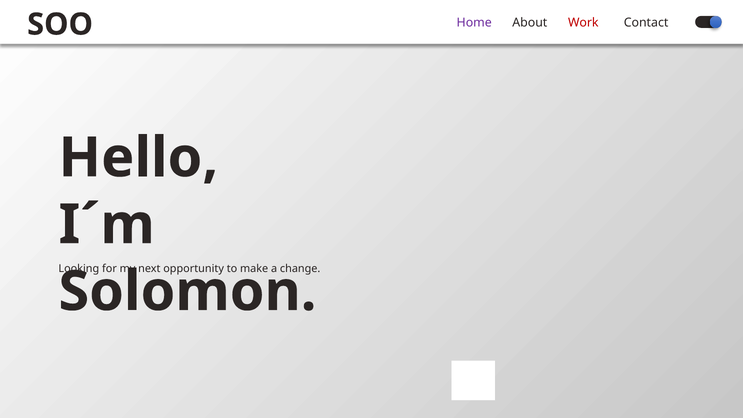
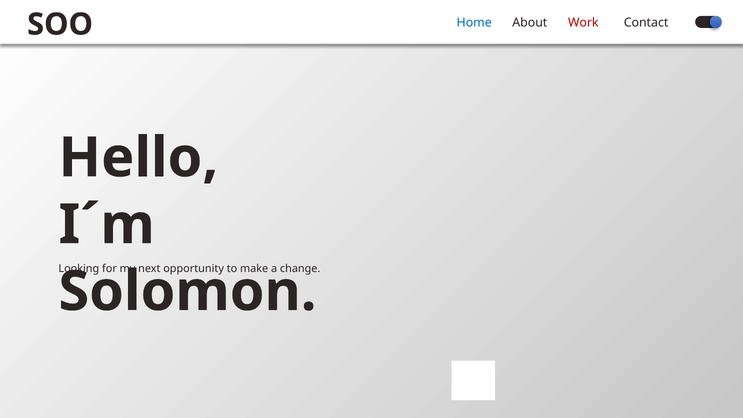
Home colour: purple -> blue (474, 23)
